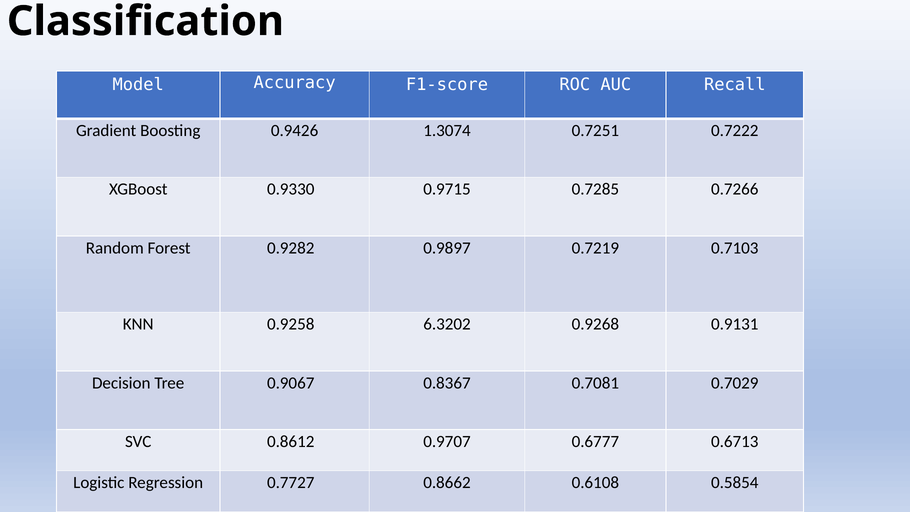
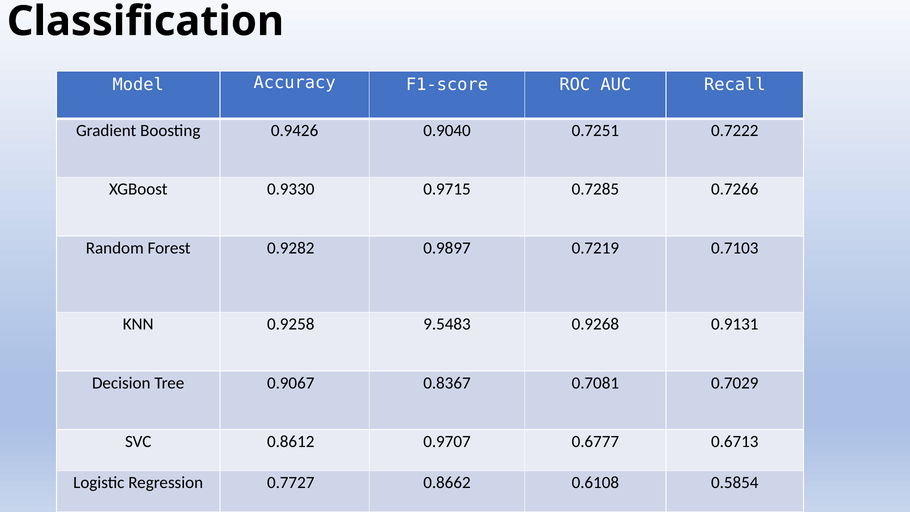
1.3074: 1.3074 -> 0.9040 (447, 131)
6.3202: 6.3202 -> 9.5483 (447, 324)
